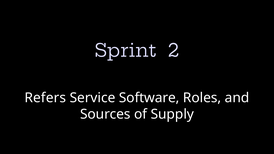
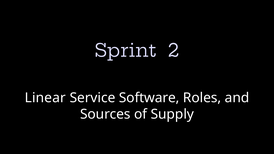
Refers: Refers -> Linear (45, 98)
